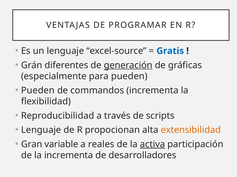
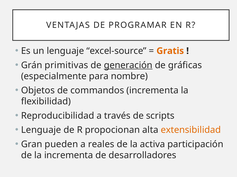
Gratis colour: blue -> orange (170, 51)
diferentes: diferentes -> primitivas (66, 65)
para pueden: pueden -> nombre (129, 76)
Pueden: Pueden -> Objetos (38, 91)
variable: variable -> pueden (61, 145)
activa underline: present -> none (152, 145)
